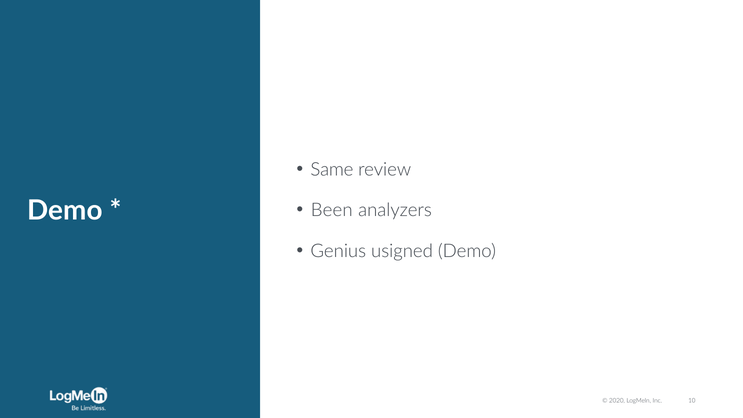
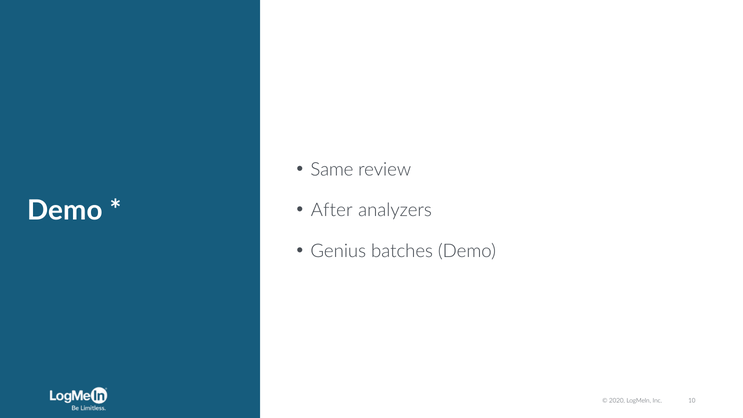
Been: Been -> After (332, 210)
usigned: usigned -> batches (402, 251)
